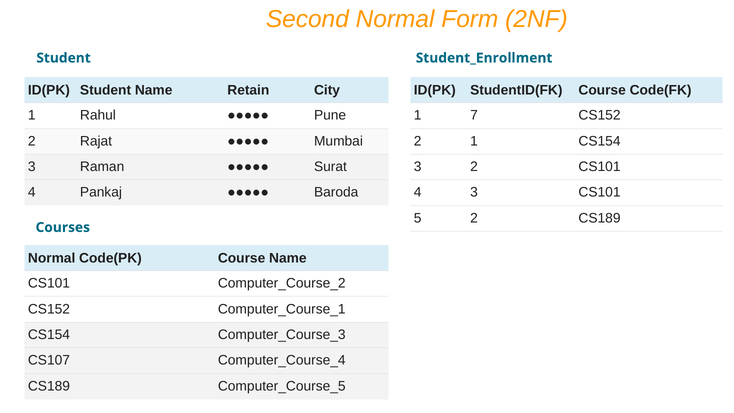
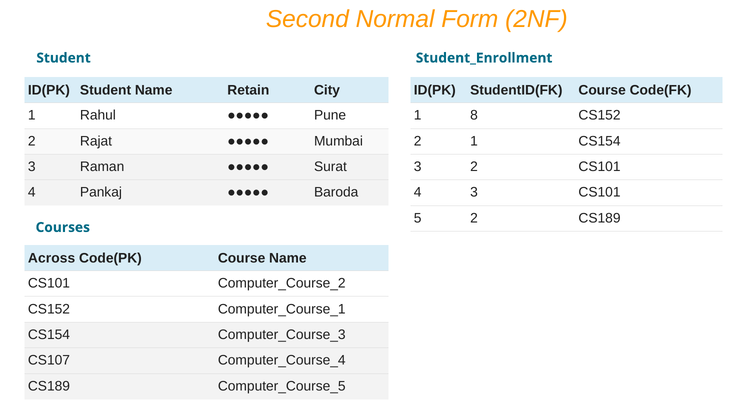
7: 7 -> 8 (474, 115)
Normal: Normal -> Across (52, 258)
